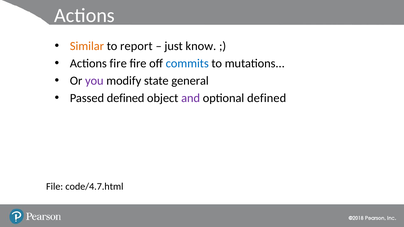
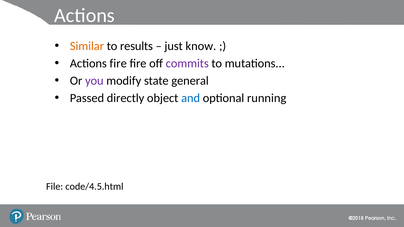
report: report -> results (136, 46)
commits colour: blue -> purple (187, 64)
Passed defined: defined -> directly (126, 98)
and colour: purple -> blue (191, 98)
optional defined: defined -> running (267, 98)
code/4.7.html: code/4.7.html -> code/4.5.html (94, 187)
